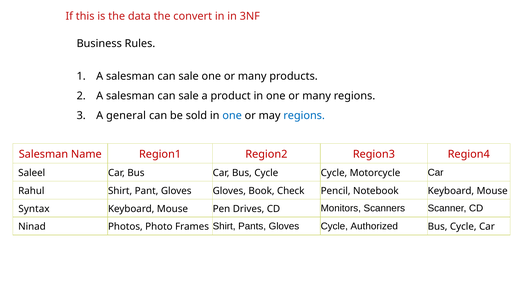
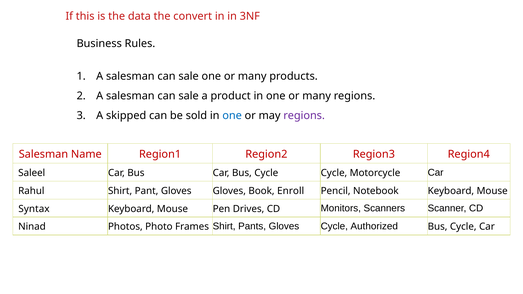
general: general -> skipped (126, 116)
regions colour: blue -> purple (304, 116)
Check: Check -> Enroll (291, 191)
